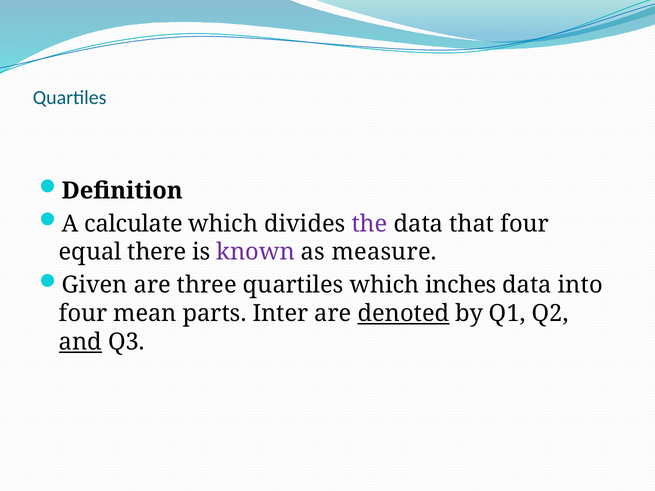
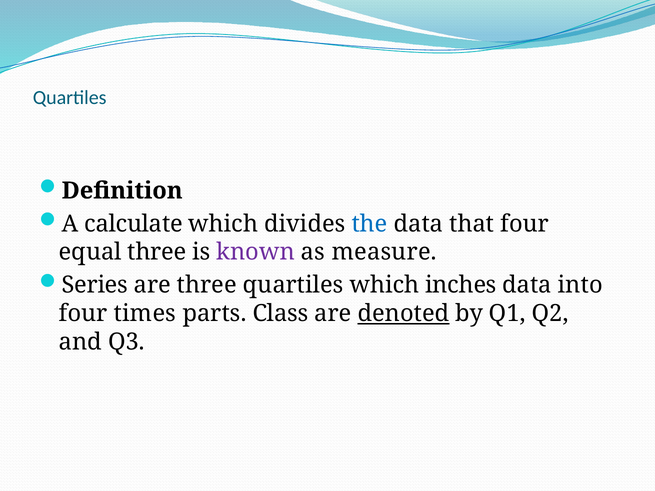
the colour: purple -> blue (370, 224)
equal there: there -> three (157, 252)
Given: Given -> Series (95, 285)
mean: mean -> times (145, 314)
Inter: Inter -> Class (281, 314)
and underline: present -> none (80, 342)
